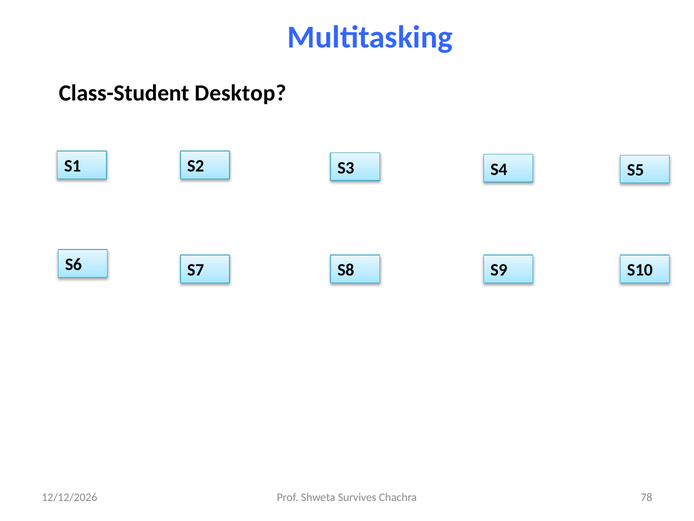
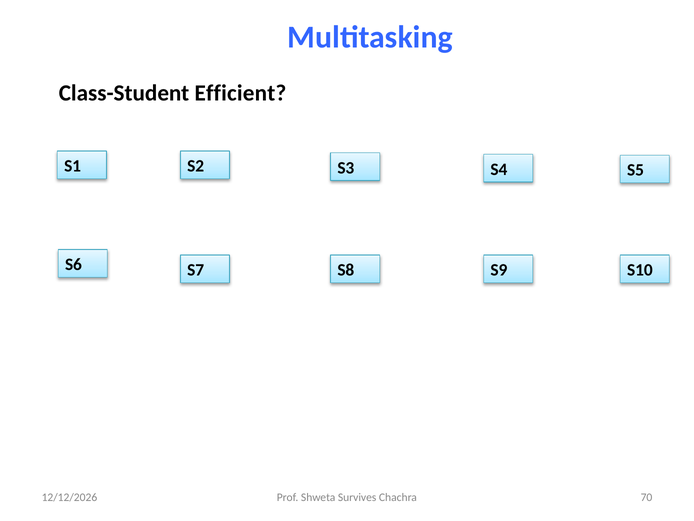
Desktop: Desktop -> Efficient (240, 93)
78: 78 -> 70 (646, 497)
